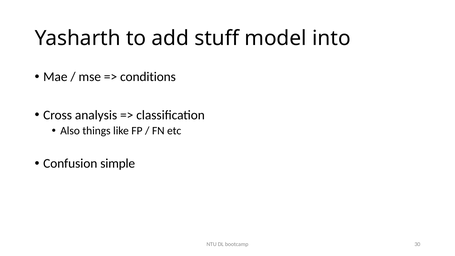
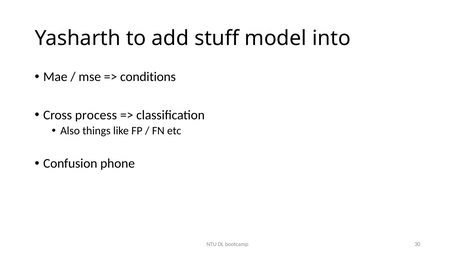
analysis: analysis -> process (96, 115)
simple: simple -> phone (118, 163)
